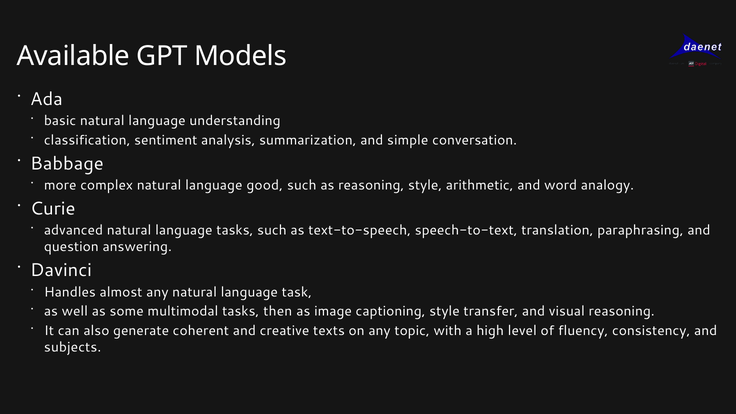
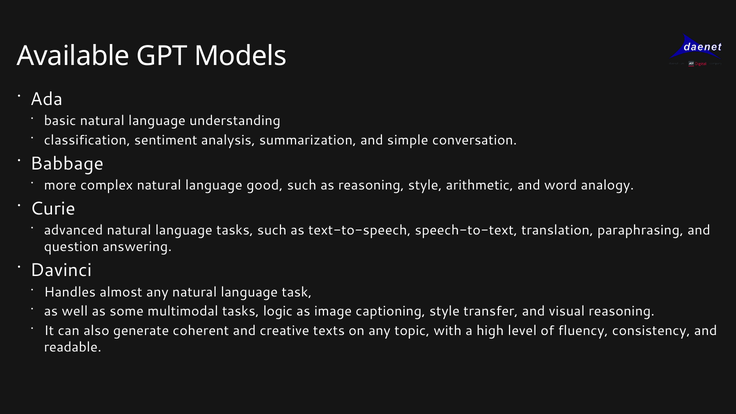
then: then -> logic (278, 311)
subjects: subjects -> readable (73, 347)
